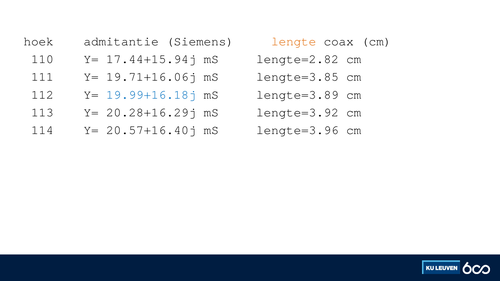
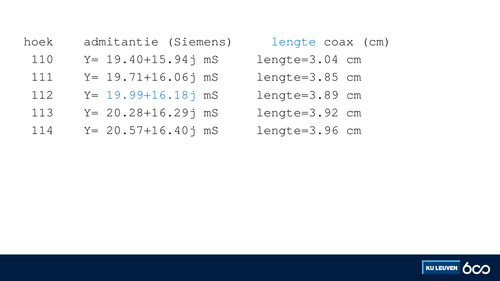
lengte colour: orange -> blue (294, 42)
17.44+15.94j: 17.44+15.94j -> 19.40+15.94j (151, 59)
lengte=2.82: lengte=2.82 -> lengte=3.04 (297, 59)
